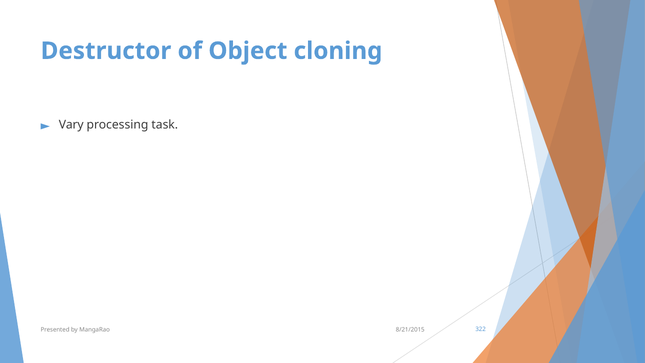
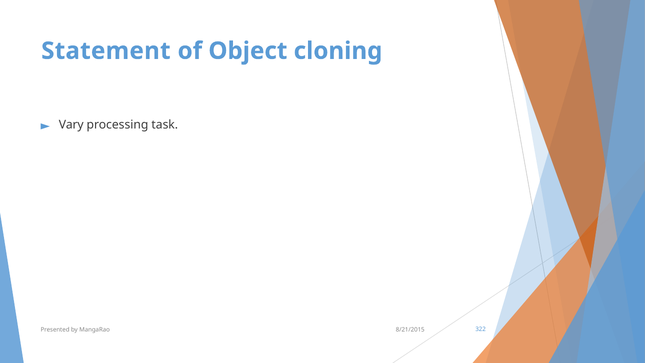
Destructor: Destructor -> Statement (106, 51)
